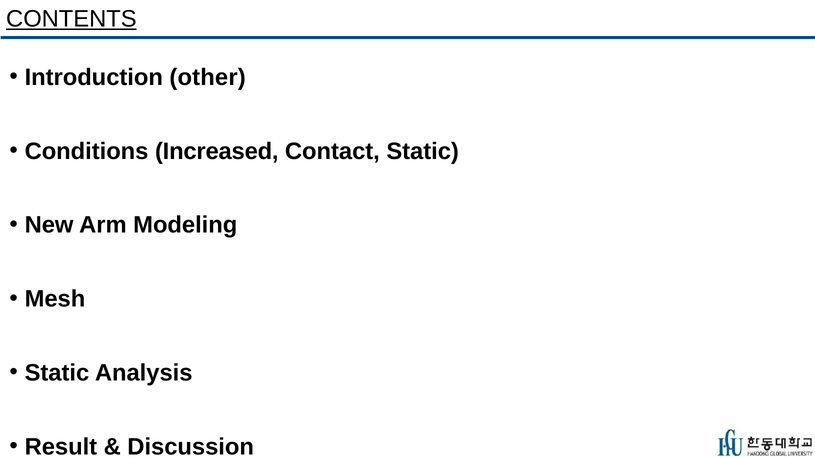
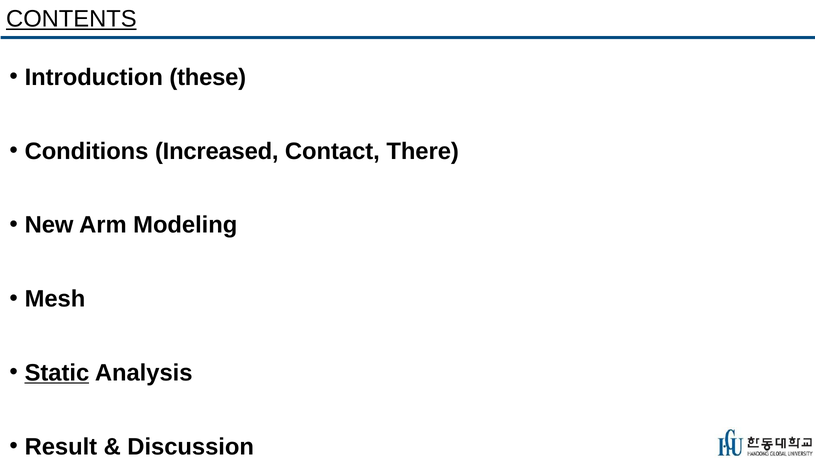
other: other -> these (208, 77)
Contact Static: Static -> There (423, 151)
Static underline: none -> present (57, 373)
